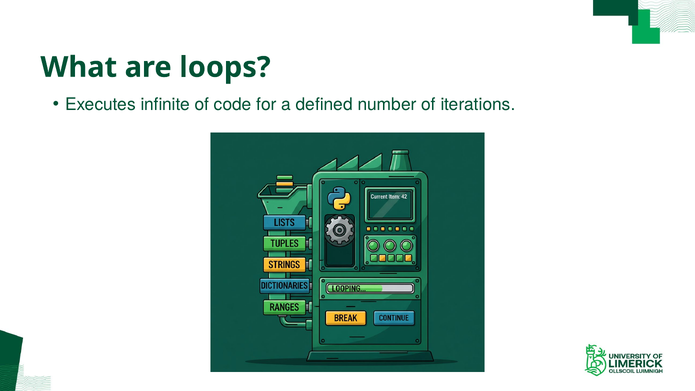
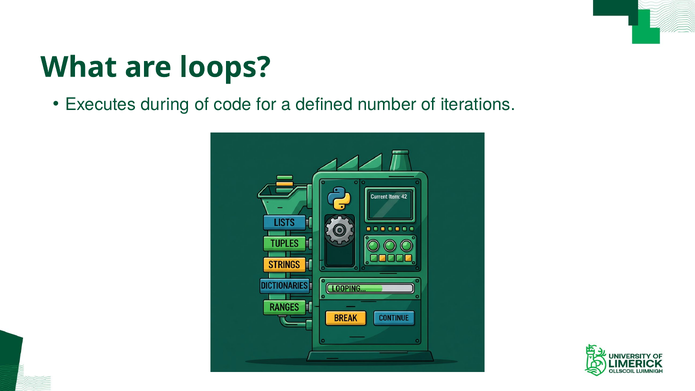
infinite: infinite -> during (165, 104)
